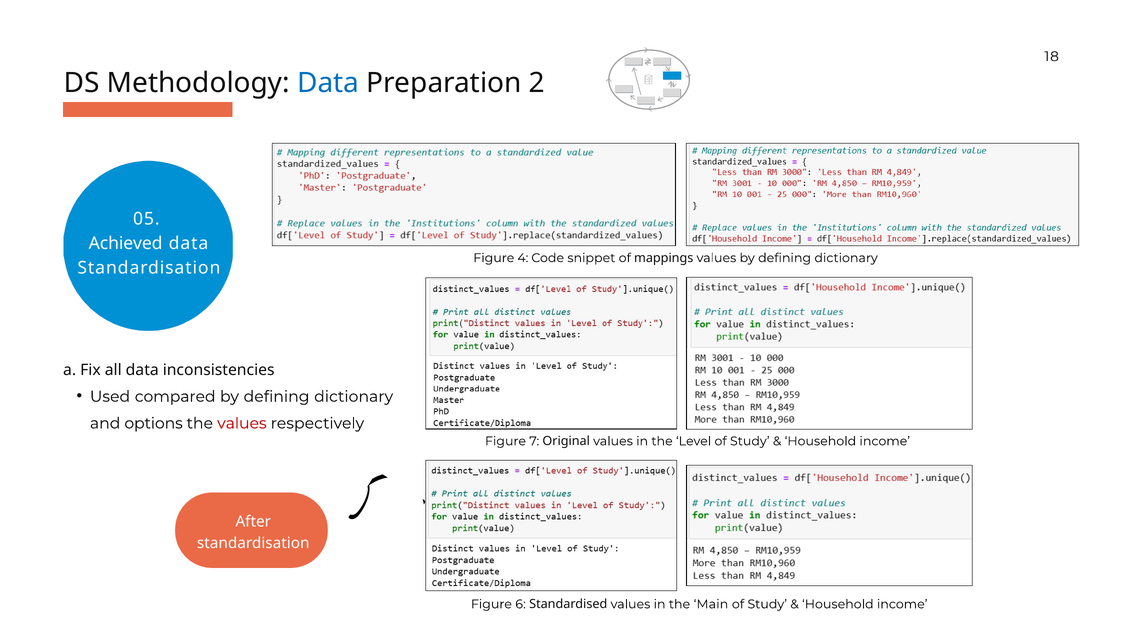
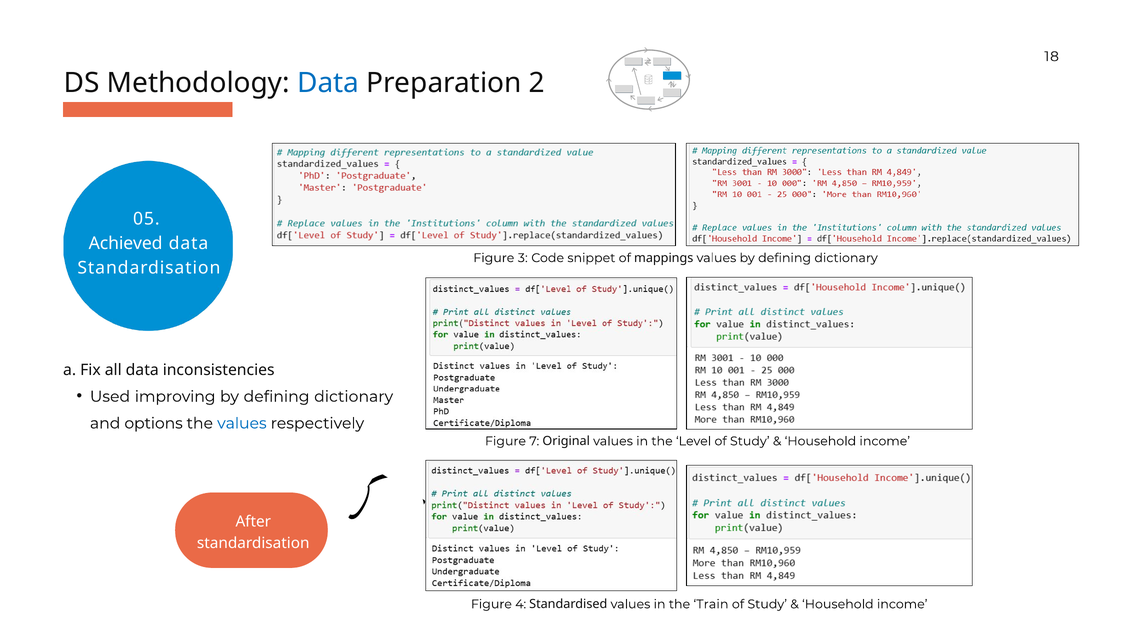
4: 4 -> 3 (523, 258)
compared: compared -> improving (175, 397)
values colour: red -> blue (242, 423)
6: 6 -> 4 (521, 604)
Main: Main -> Train (711, 604)
